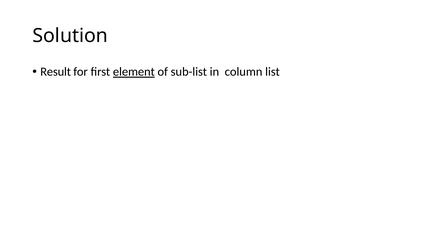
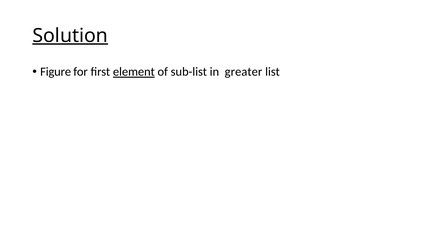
Solution underline: none -> present (70, 36)
Result: Result -> Figure (56, 72)
column: column -> greater (244, 72)
